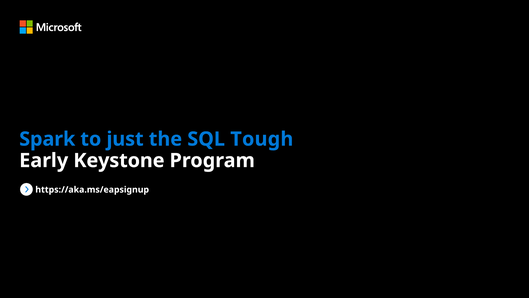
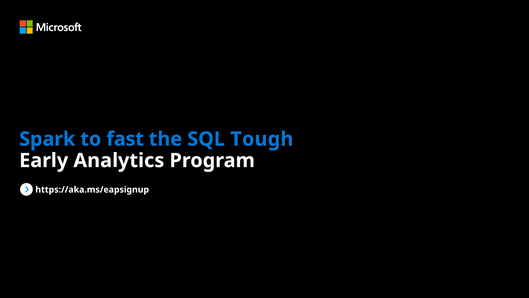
just: just -> fast (125, 139)
Keystone: Keystone -> Analytics (119, 160)
